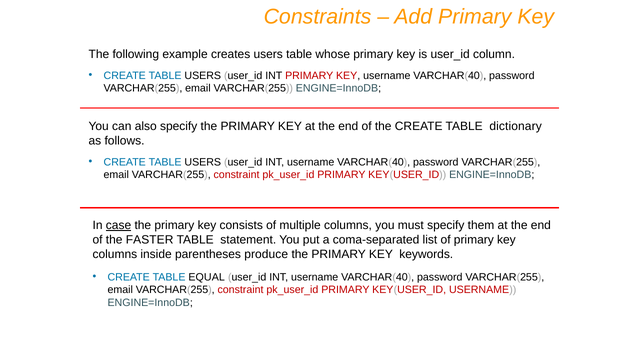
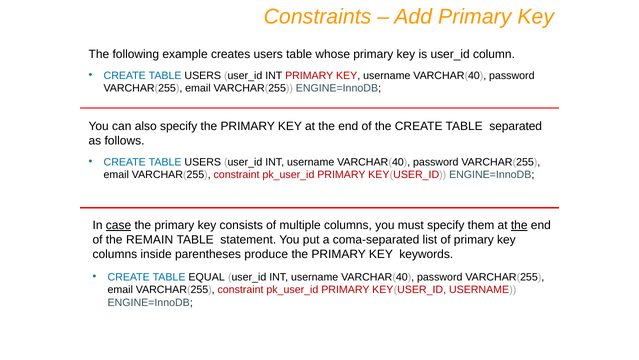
dictionary: dictionary -> separated (516, 126)
the underline: none -> present (519, 225)
FASTER: FASTER -> REMAIN (150, 239)
